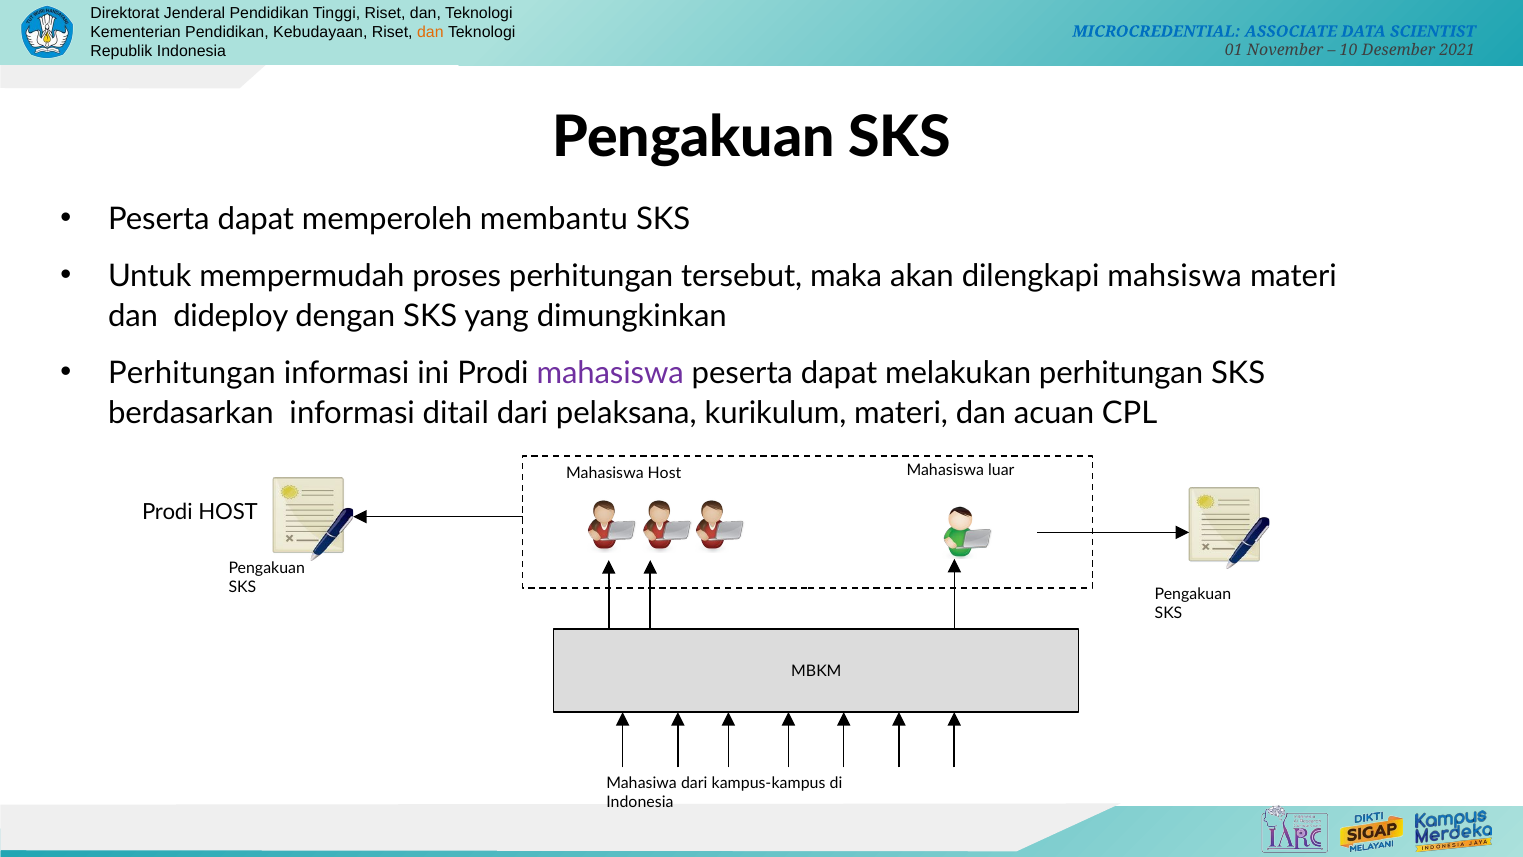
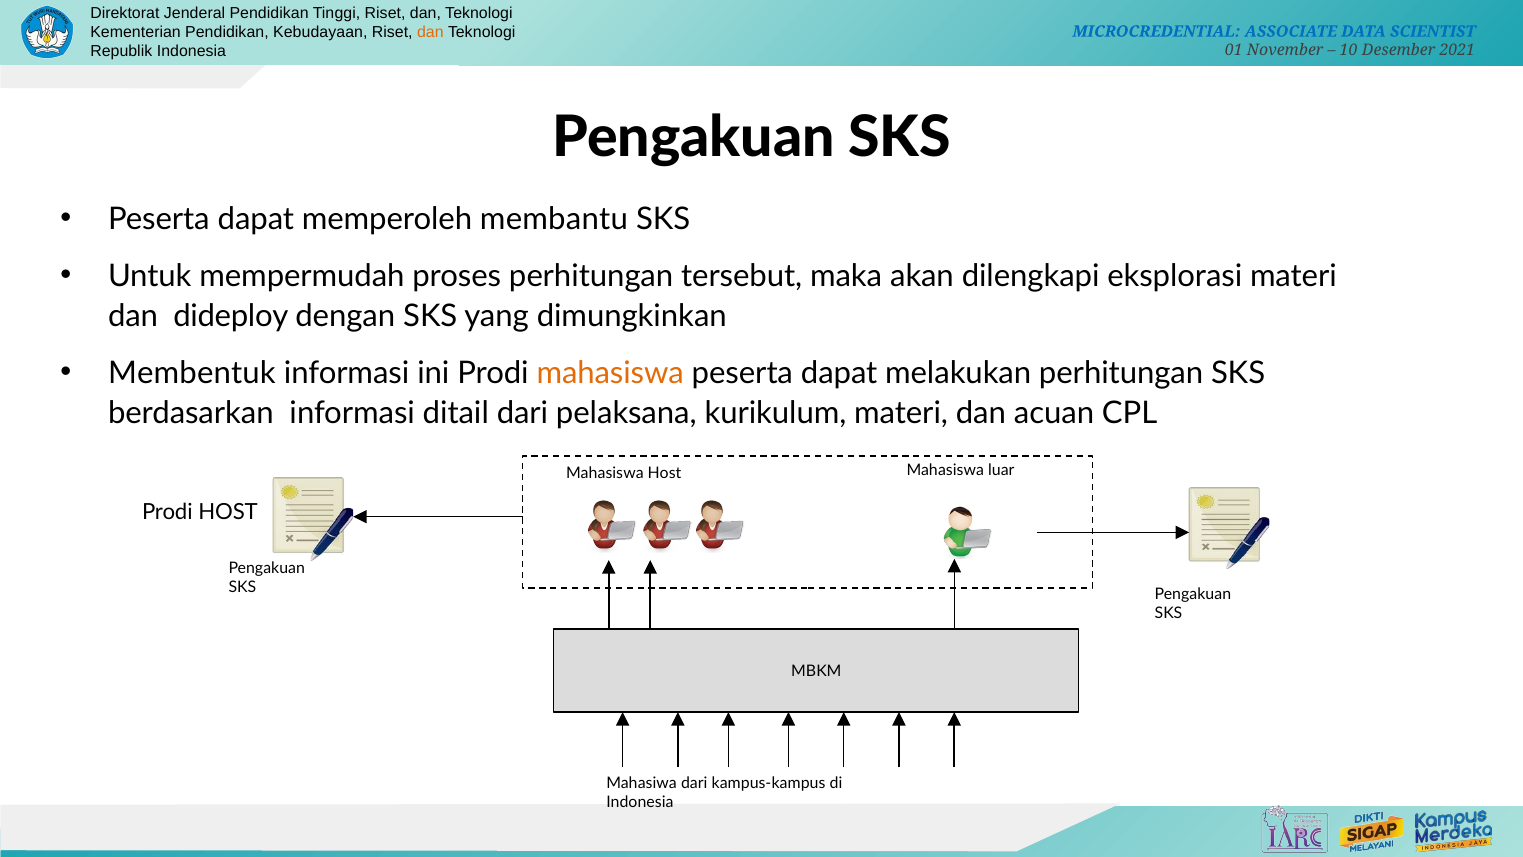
mahsiswa: mahsiswa -> eksplorasi (1175, 276)
Perhitungan: Perhitungan -> Membentuk (192, 373)
mahasiswa colour: purple -> orange (610, 373)
